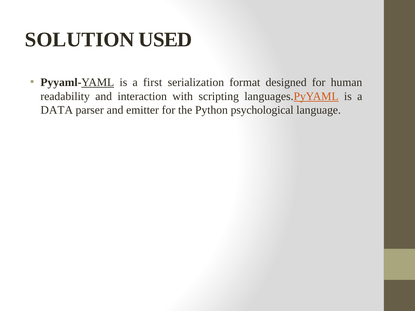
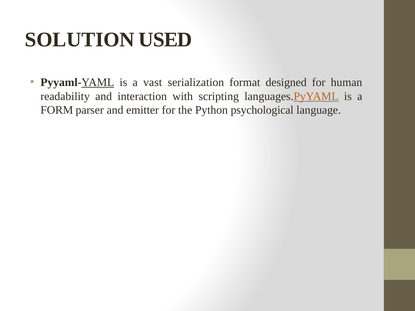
first: first -> vast (153, 82)
DATA: DATA -> FORM (57, 110)
